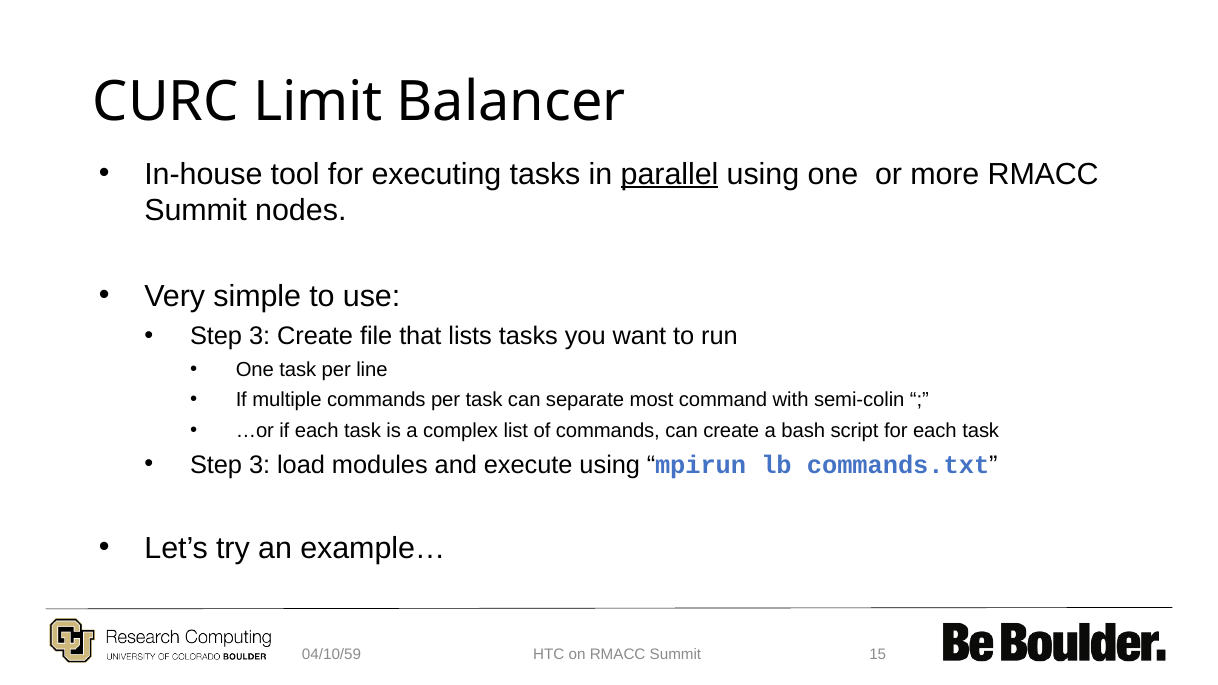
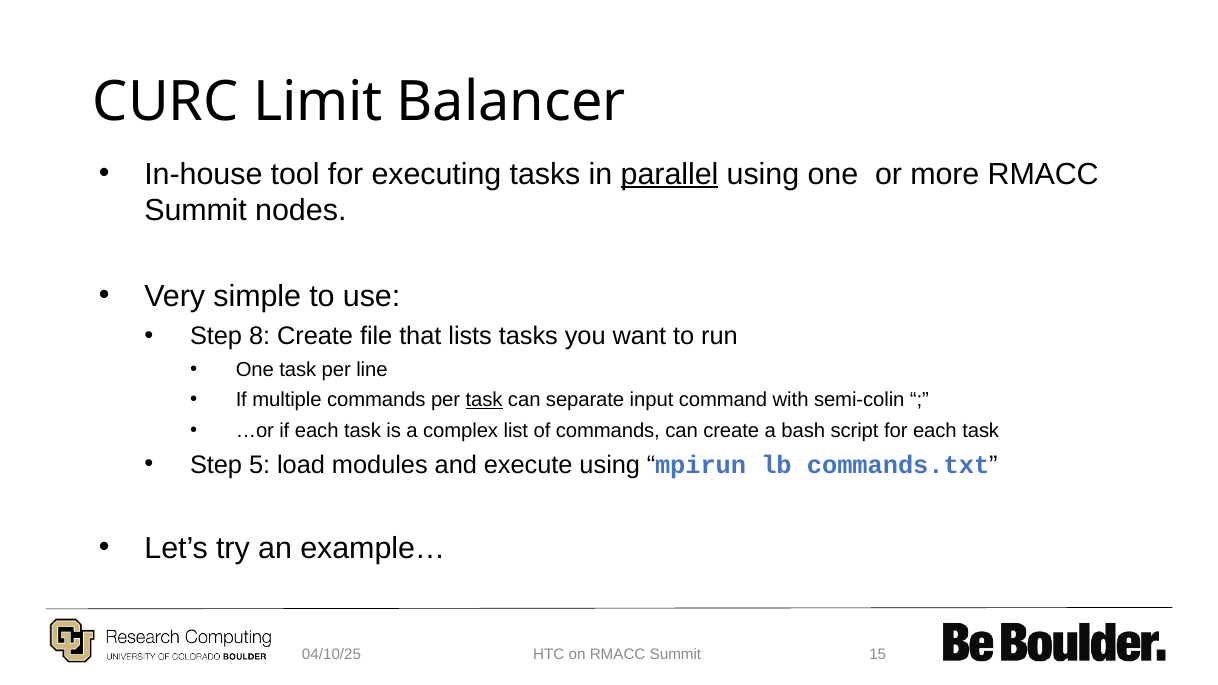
3: 3 -> 8 (260, 336)
task underline: none -> present (484, 400)
most: most -> input (652, 400)
3: 3 -> 5 (260, 465)
04/10/59: 04/10/59 -> 04/10/25 (332, 654)
